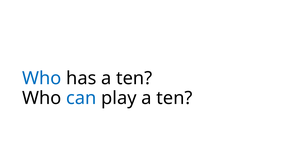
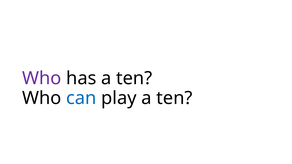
Who colour: blue -> purple (42, 78)
